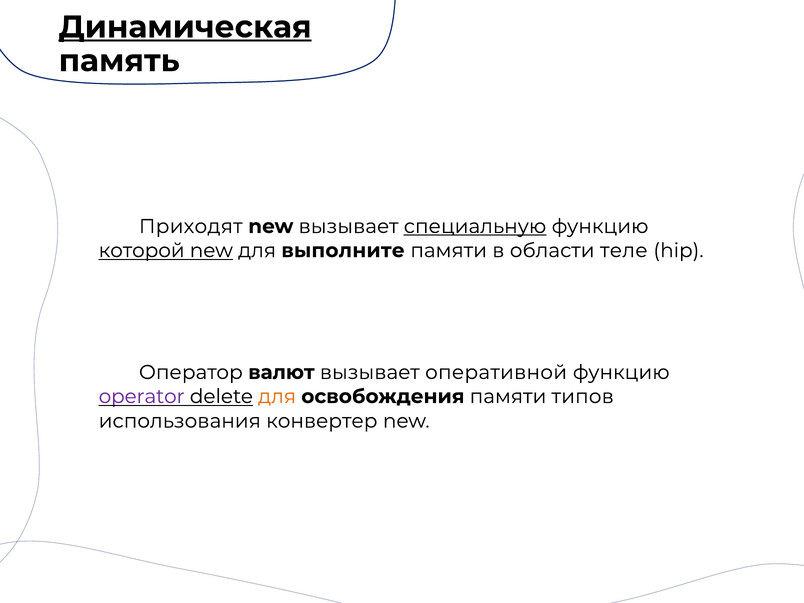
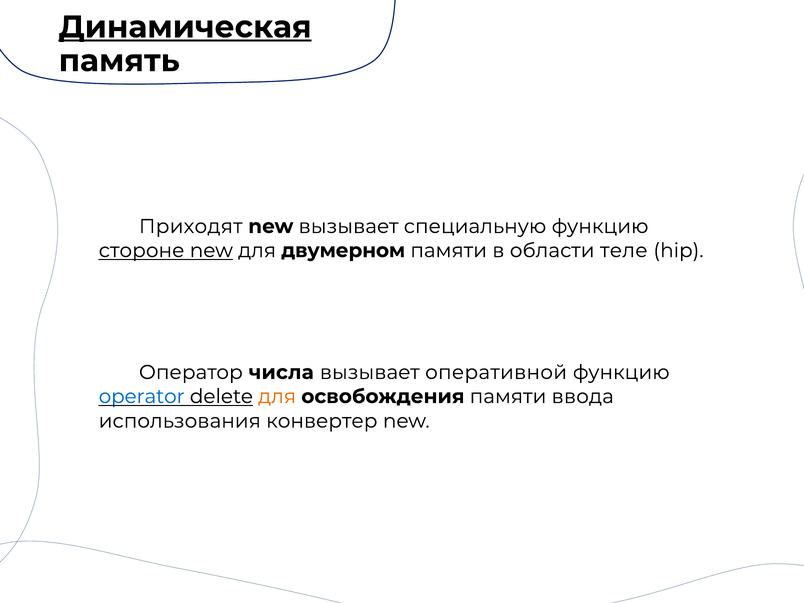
специальную underline: present -> none (475, 226)
которой: которой -> стороне (142, 251)
выполните: выполните -> двумерном (343, 251)
валют: валют -> числа (281, 372)
operator colour: purple -> blue (142, 396)
типов: типов -> ввода (583, 396)
